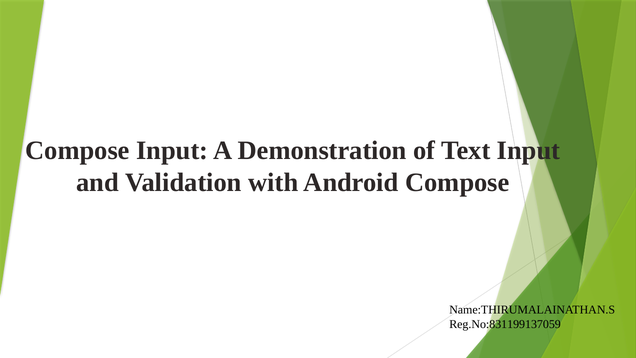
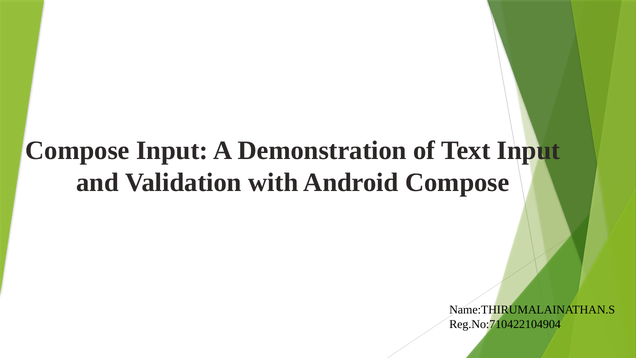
Reg.No:831199137059: Reg.No:831199137059 -> Reg.No:710422104904 (505, 324)
